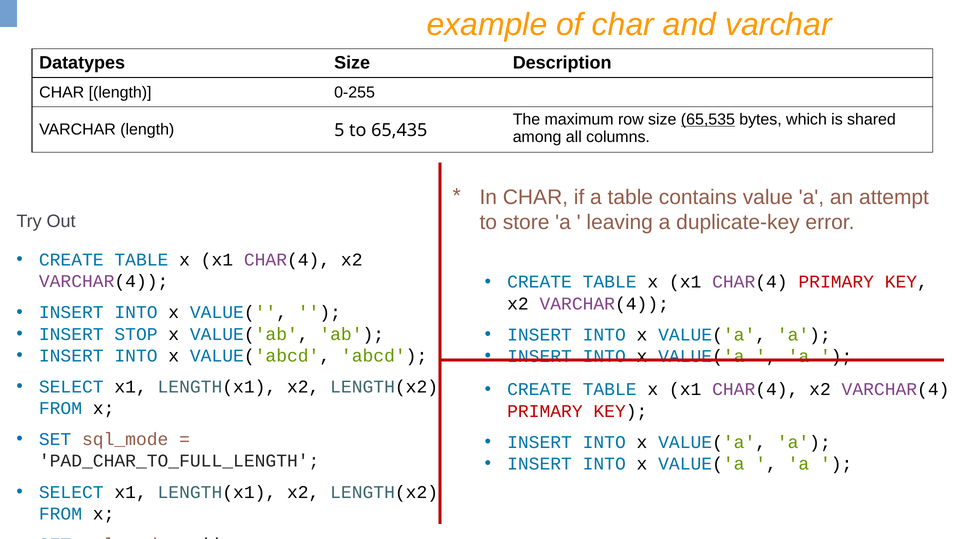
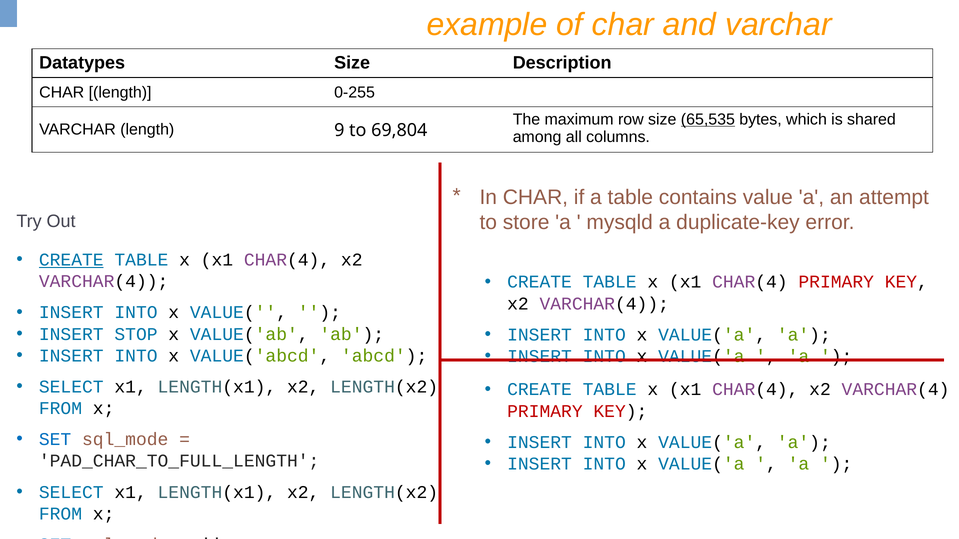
5: 5 -> 9 (339, 131)
65,435: 65,435 -> 69,804 (399, 131)
leaving: leaving -> mysqld (620, 223)
CREATE underline: none -> present (71, 260)
